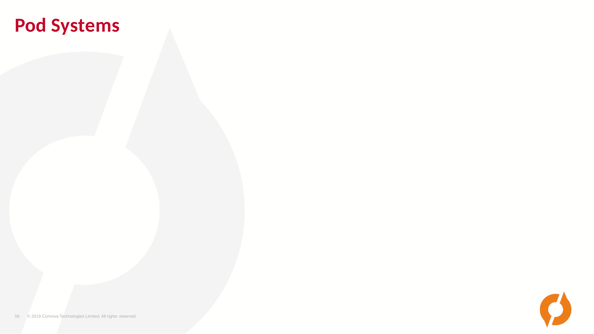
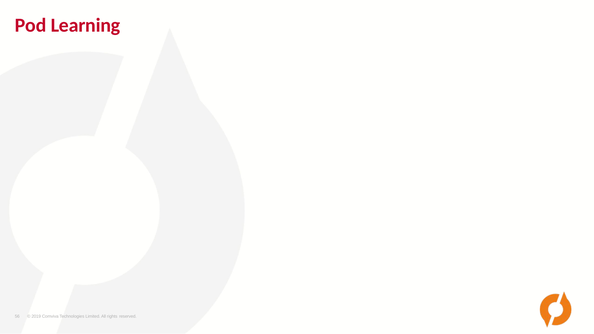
Systems: Systems -> Learning (86, 25)
